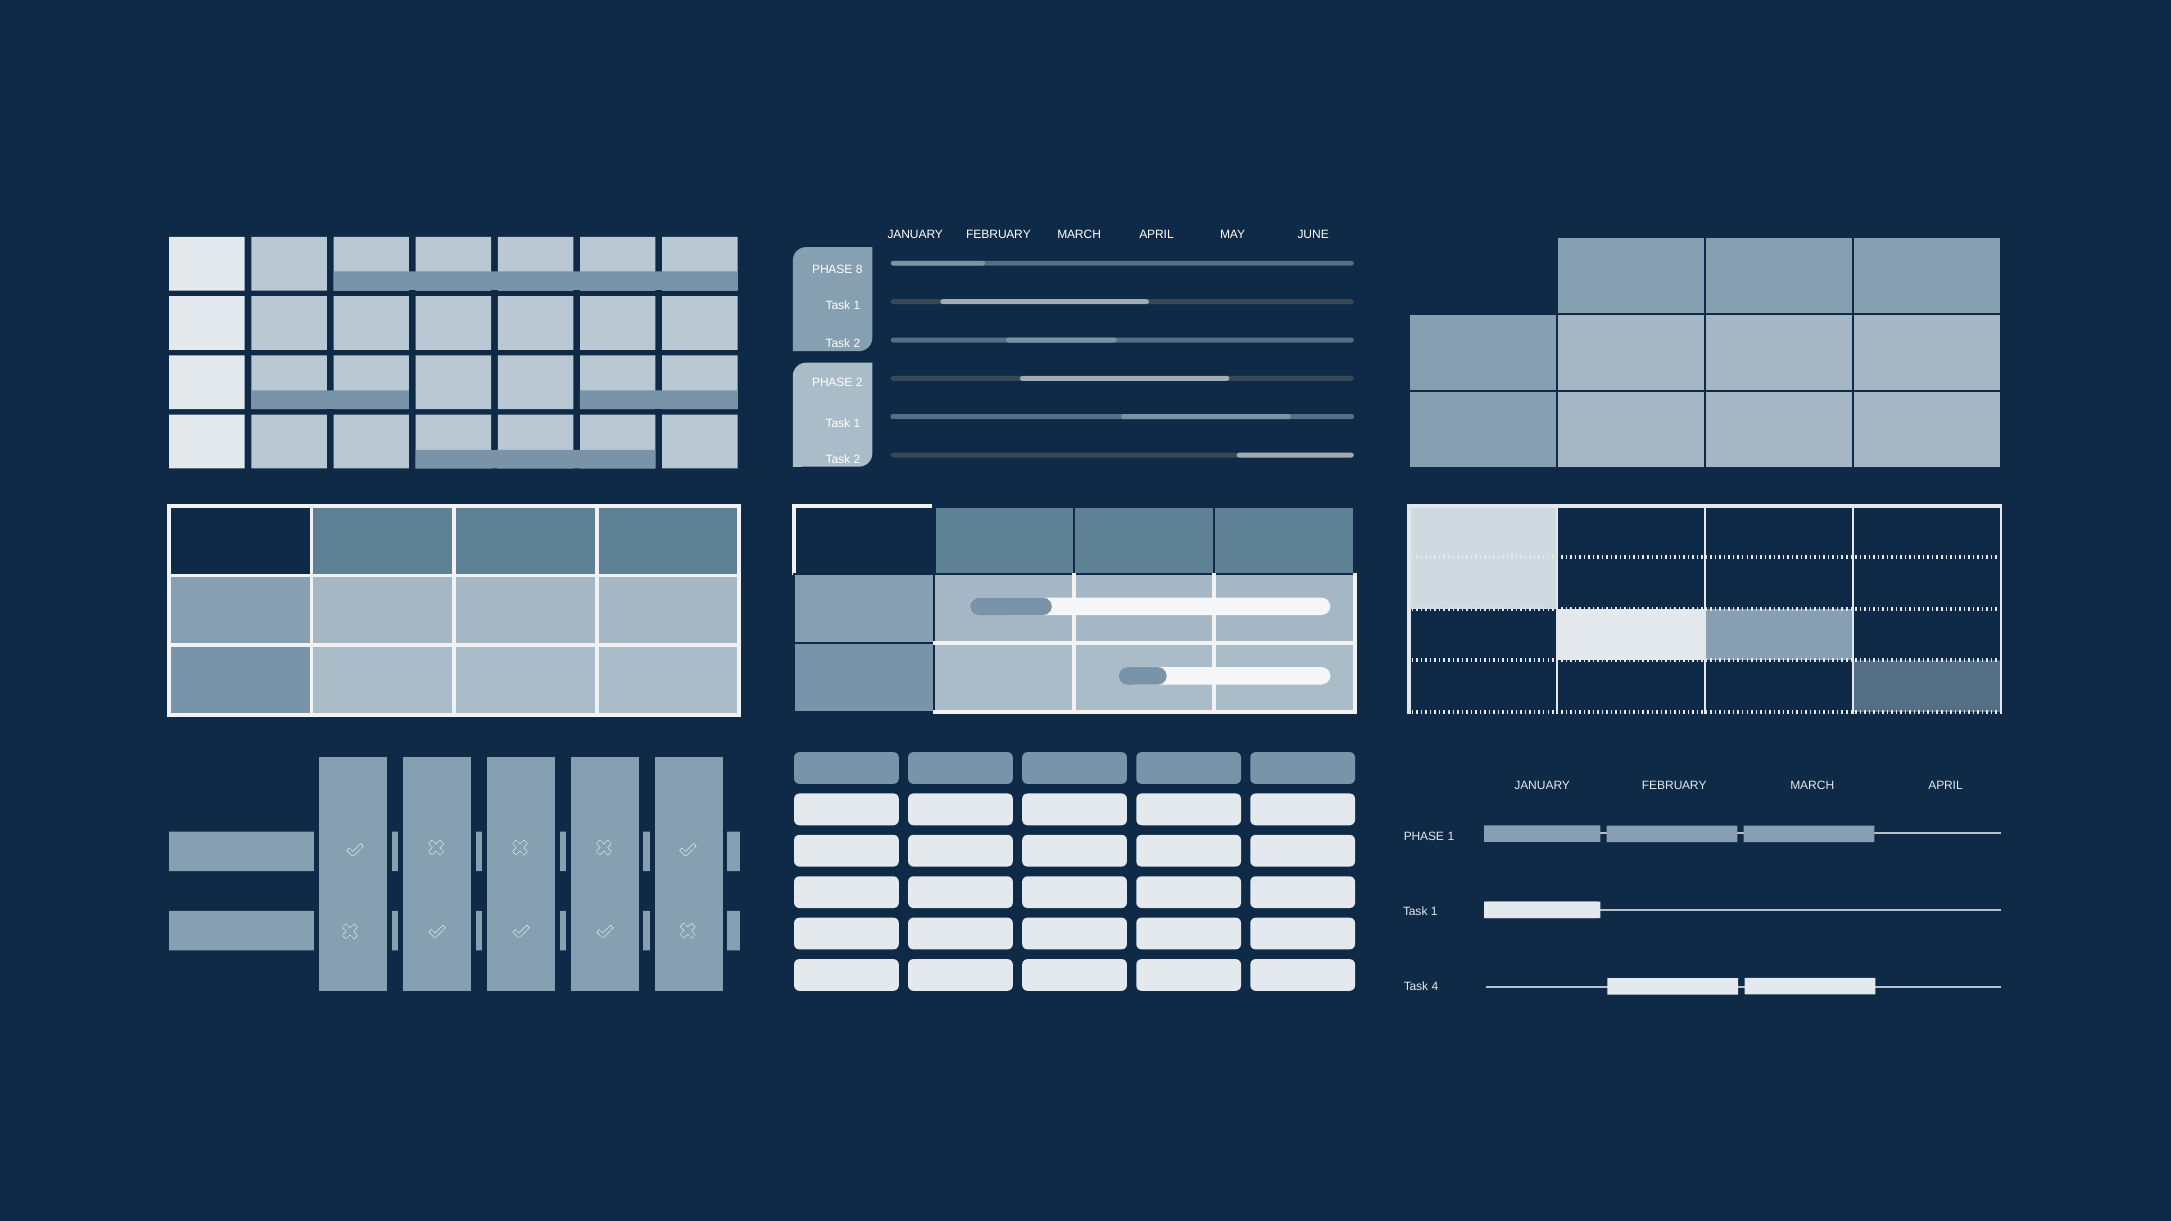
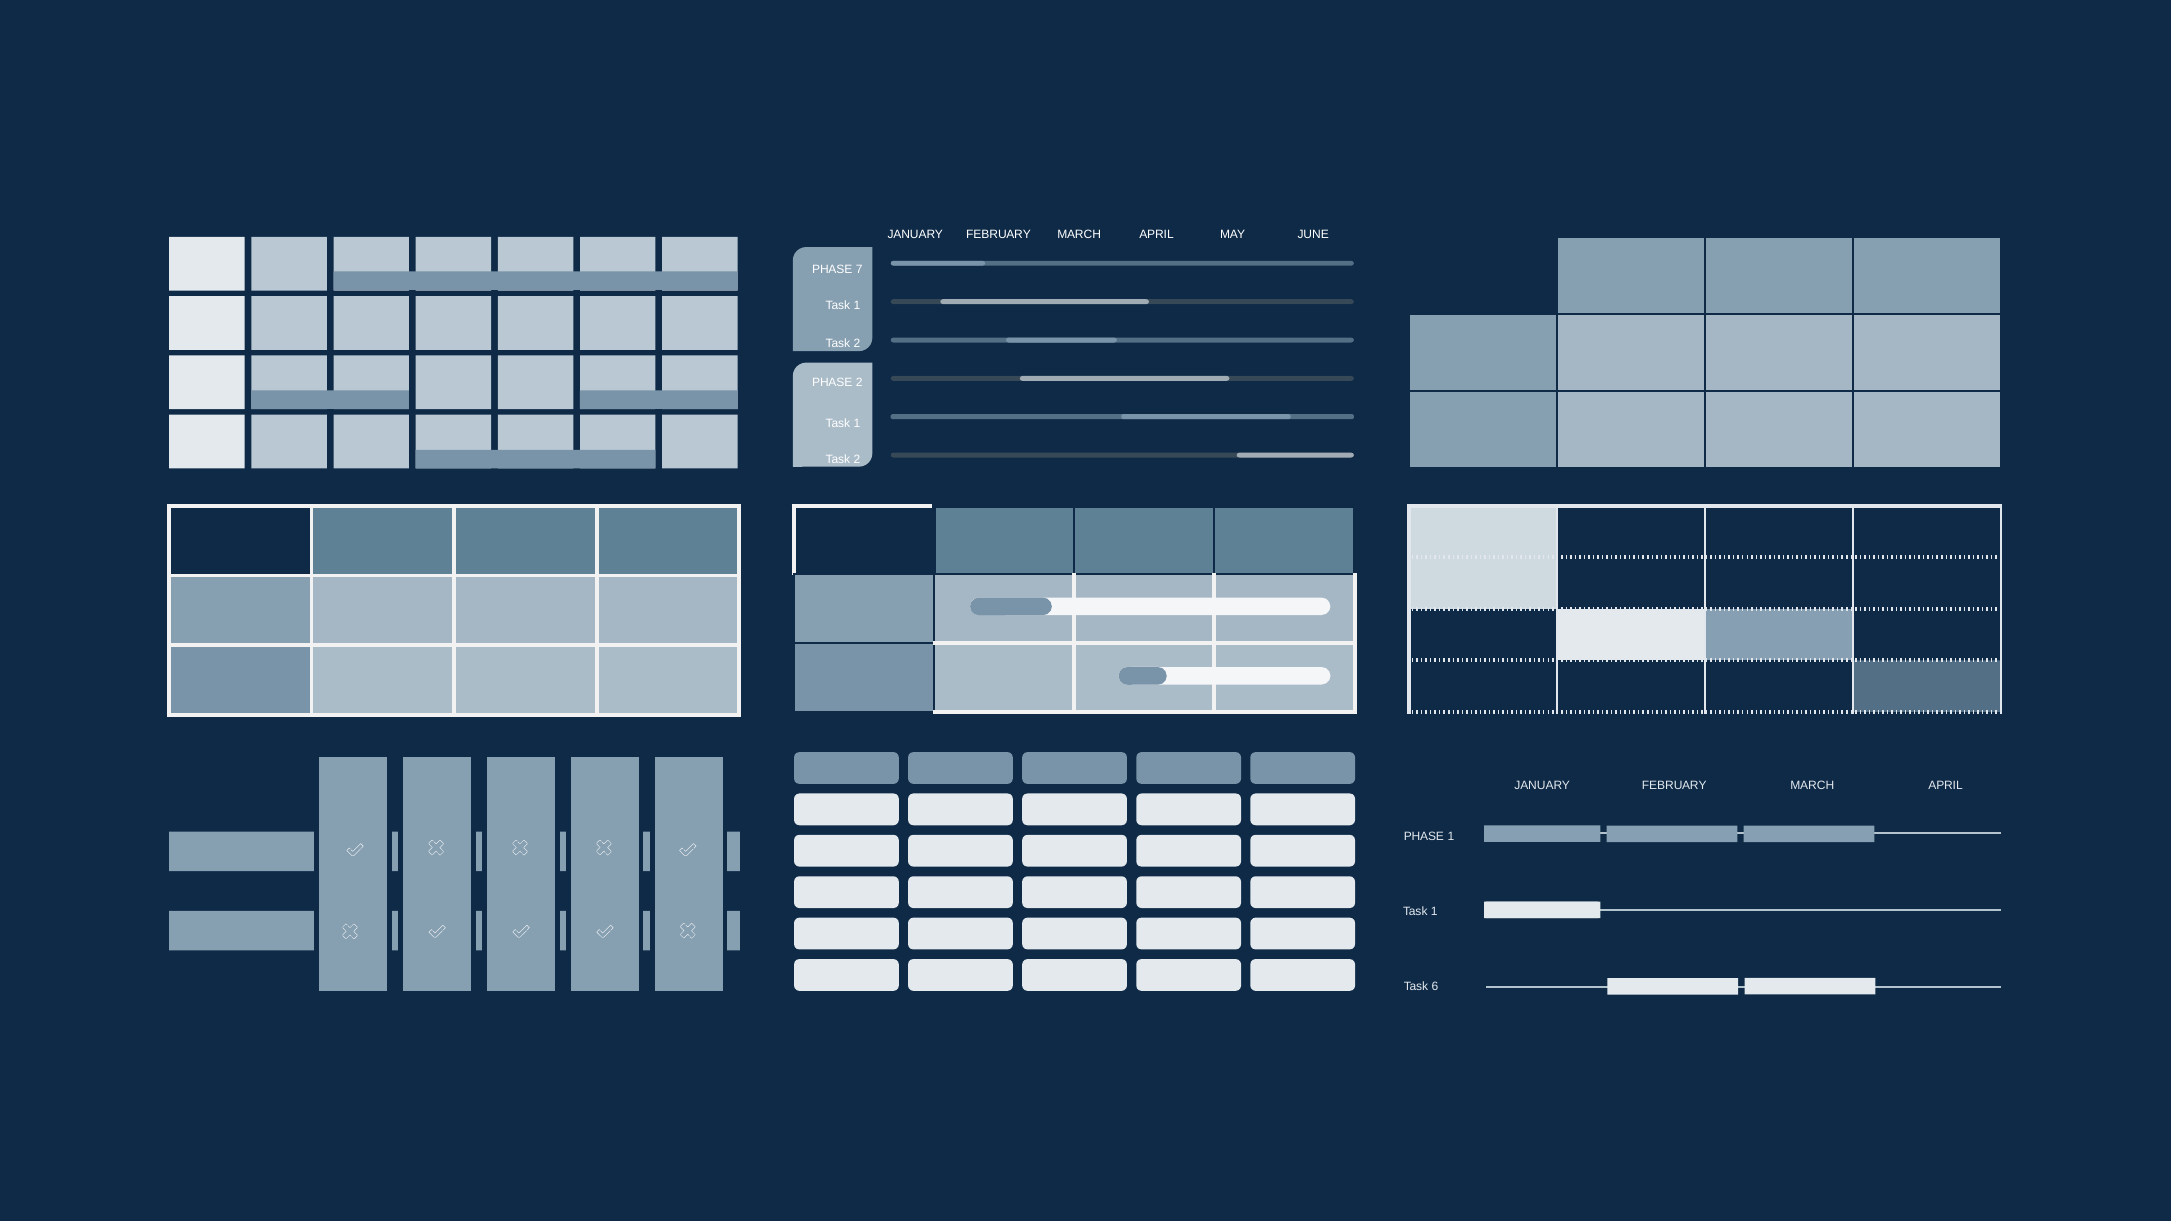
8: 8 -> 7 (859, 269)
4: 4 -> 6 (1435, 987)
